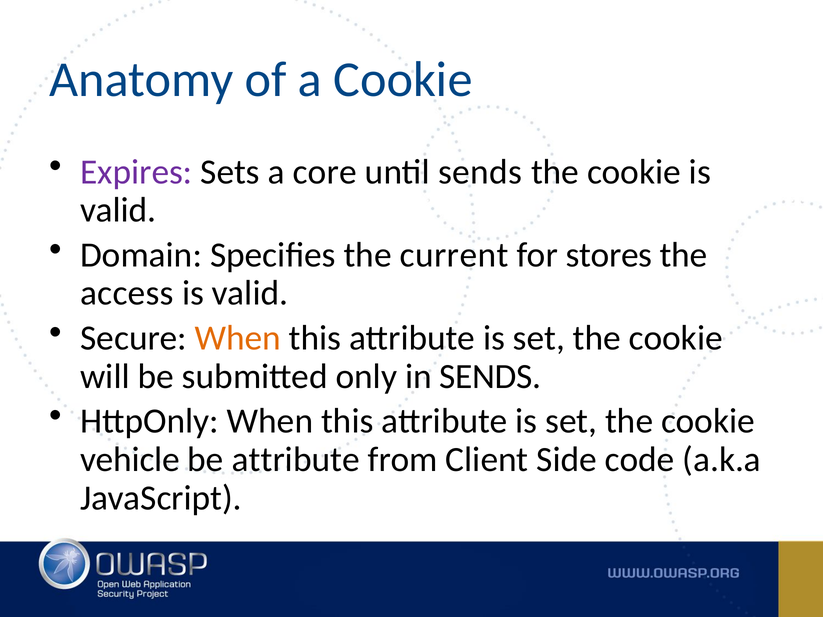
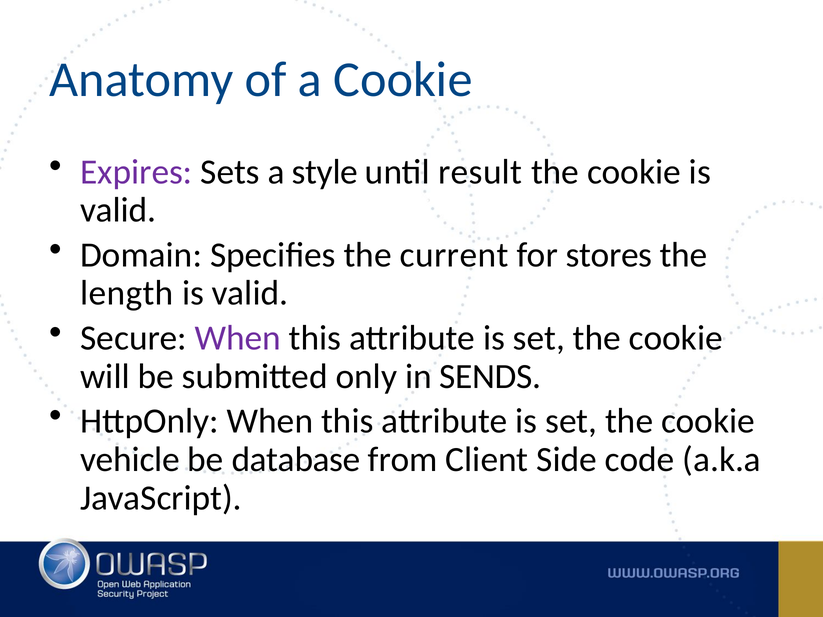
core: core -> style (325, 172)
until sends: sends -> result (480, 172)
access: access -> length (127, 293)
When colour: orange -> purple (238, 338)
be attribute: attribute -> database (296, 460)
